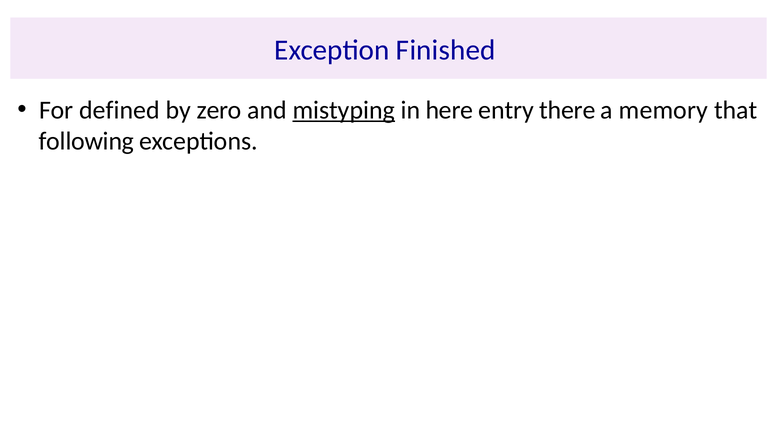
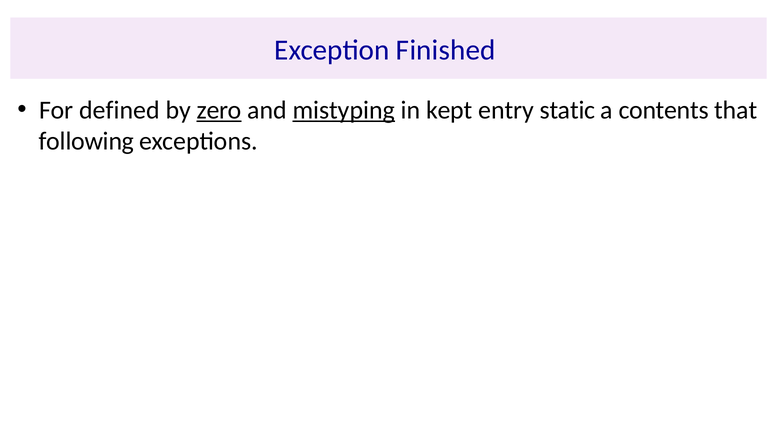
zero underline: none -> present (219, 110)
here: here -> kept (449, 110)
there: there -> static (567, 110)
memory: memory -> contents (664, 110)
